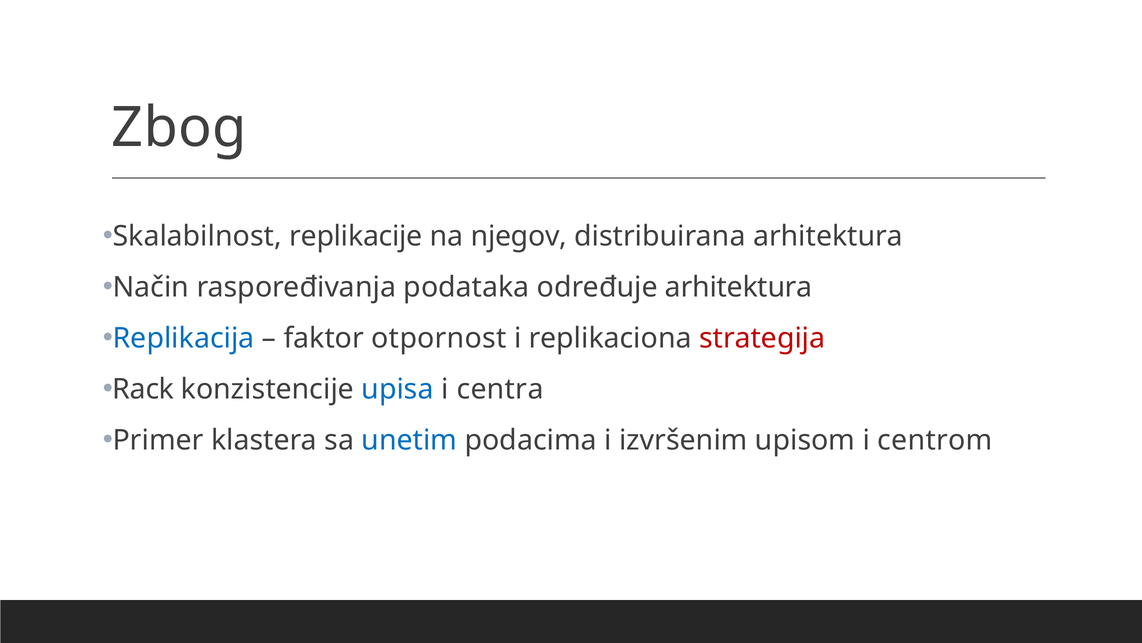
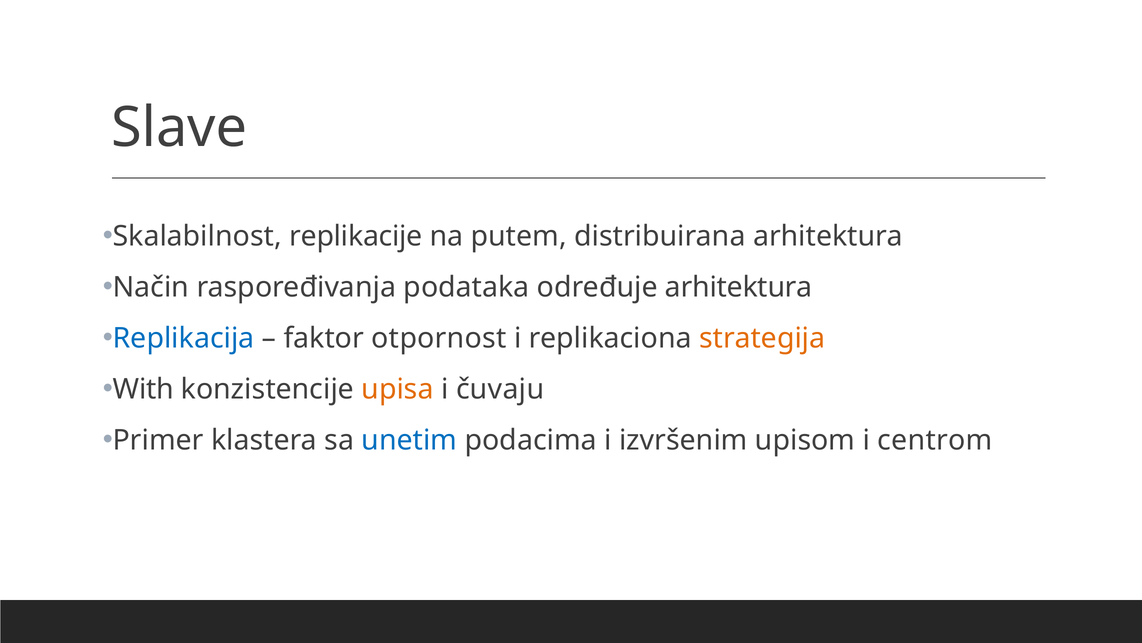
Zbog: Zbog -> Slave (179, 128)
njegov: njegov -> putem (519, 236)
strategija colour: red -> orange (762, 338)
Rack: Rack -> With (143, 389)
upisa colour: blue -> orange (398, 389)
centra: centra -> čuvaju (500, 389)
